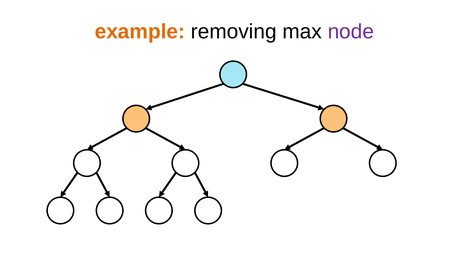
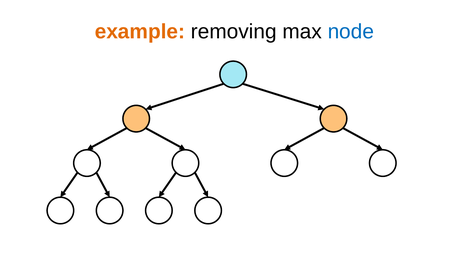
node colour: purple -> blue (351, 32)
